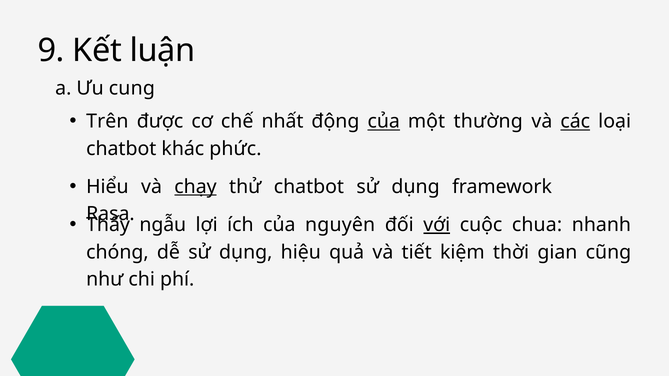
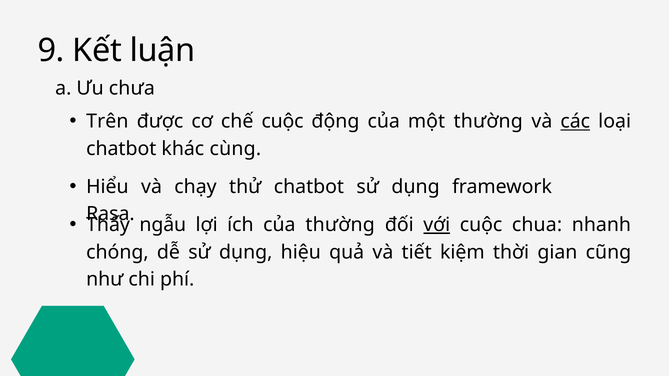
cung: cung -> chưa (132, 88)
chế nhất: nhất -> cuộc (283, 122)
của underline: present -> none (384, 122)
phức: phức -> cùng (235, 149)
chạy underline: present -> none (196, 187)
của nguyên: nguyên -> thường (340, 225)
